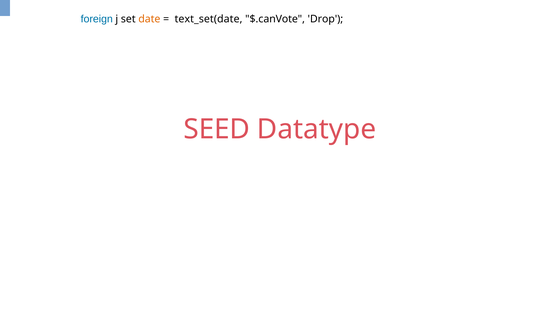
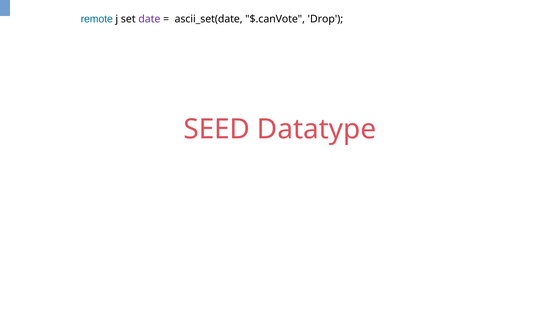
foreign: foreign -> remote (97, 19)
date colour: orange -> purple (149, 19)
text_set(date: text_set(date -> ascii_set(date (209, 19)
